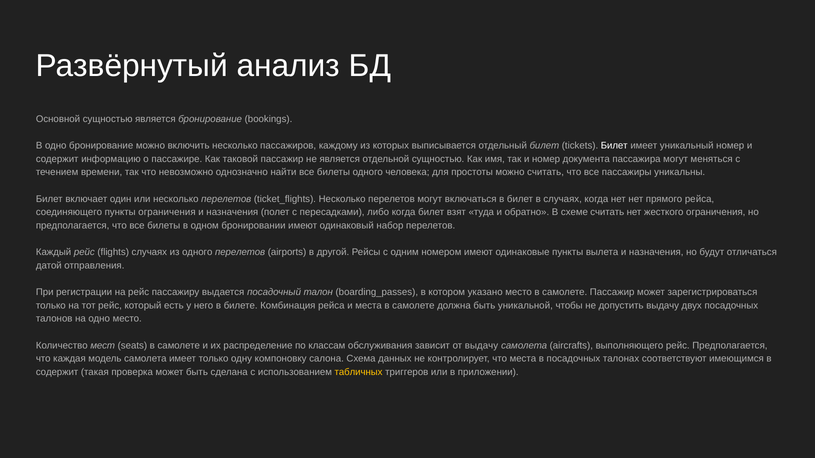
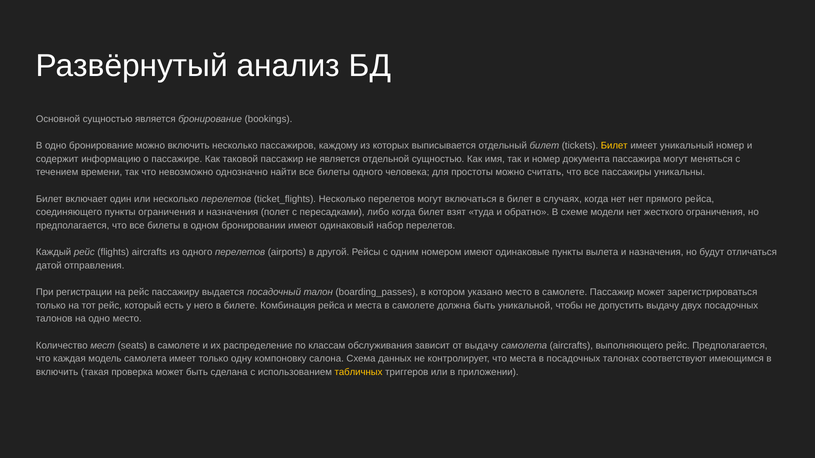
Билет colour: white -> yellow (614, 146)
схеме считать: считать -> модели (607, 212)
flights случаях: случаях -> aircrafts (149, 252)
содержит: содержит -> включить (57, 372)
